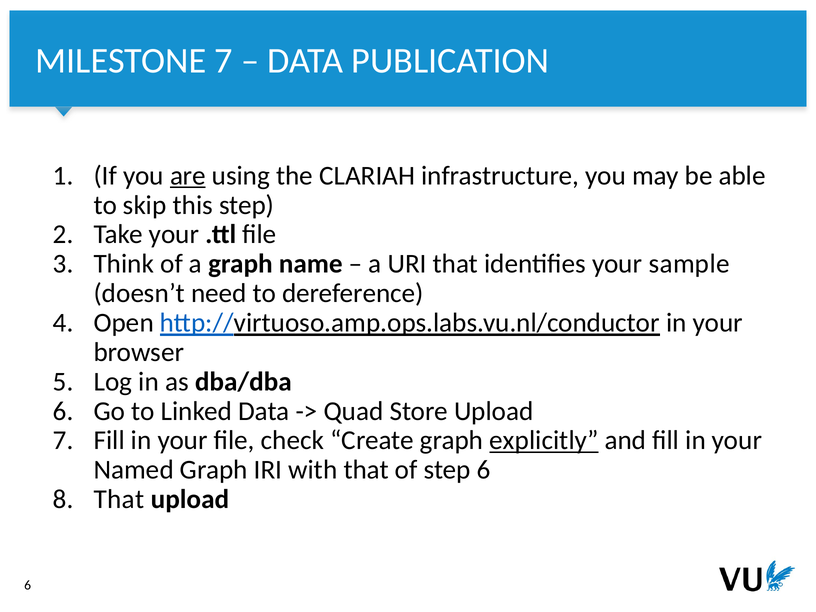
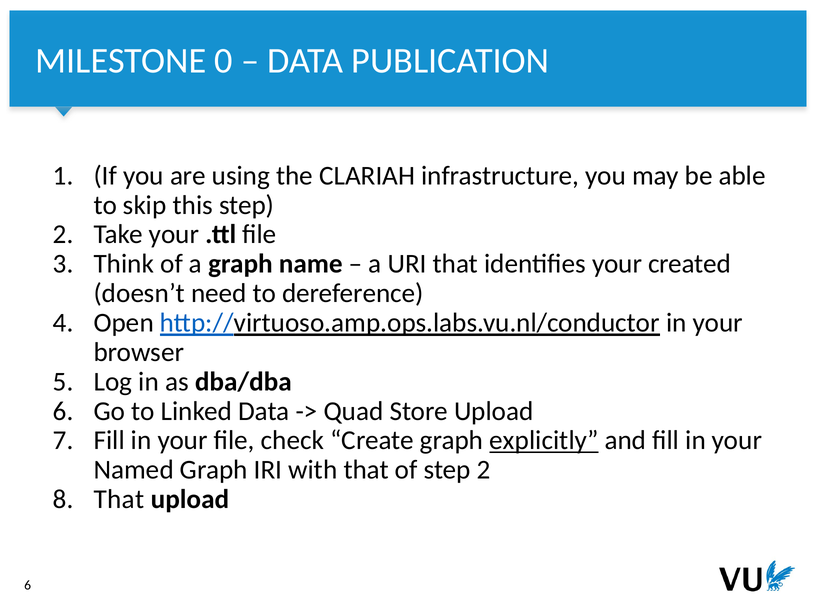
MILESTONE 7: 7 -> 0 (224, 61)
are underline: present -> none (188, 176)
sample: sample -> created (689, 264)
of step 6: 6 -> 2 (484, 470)
